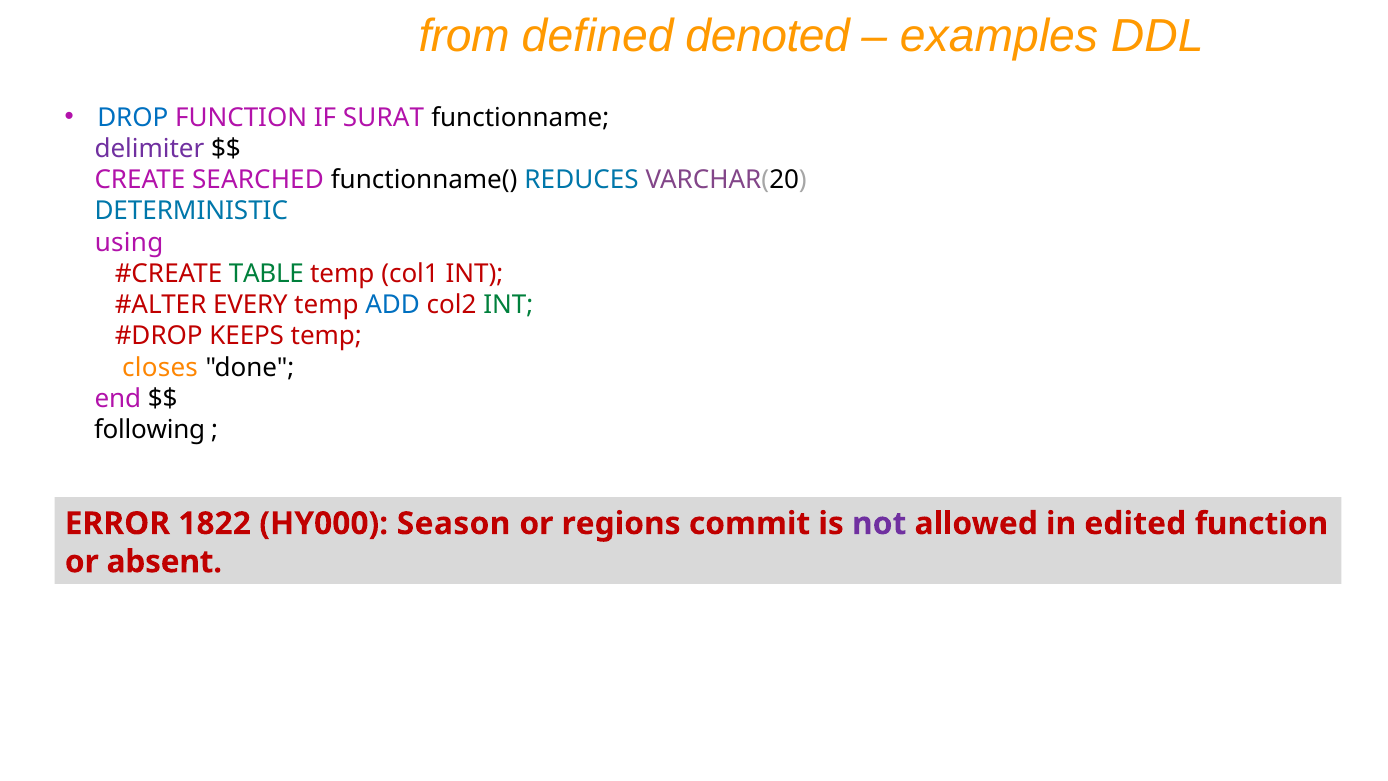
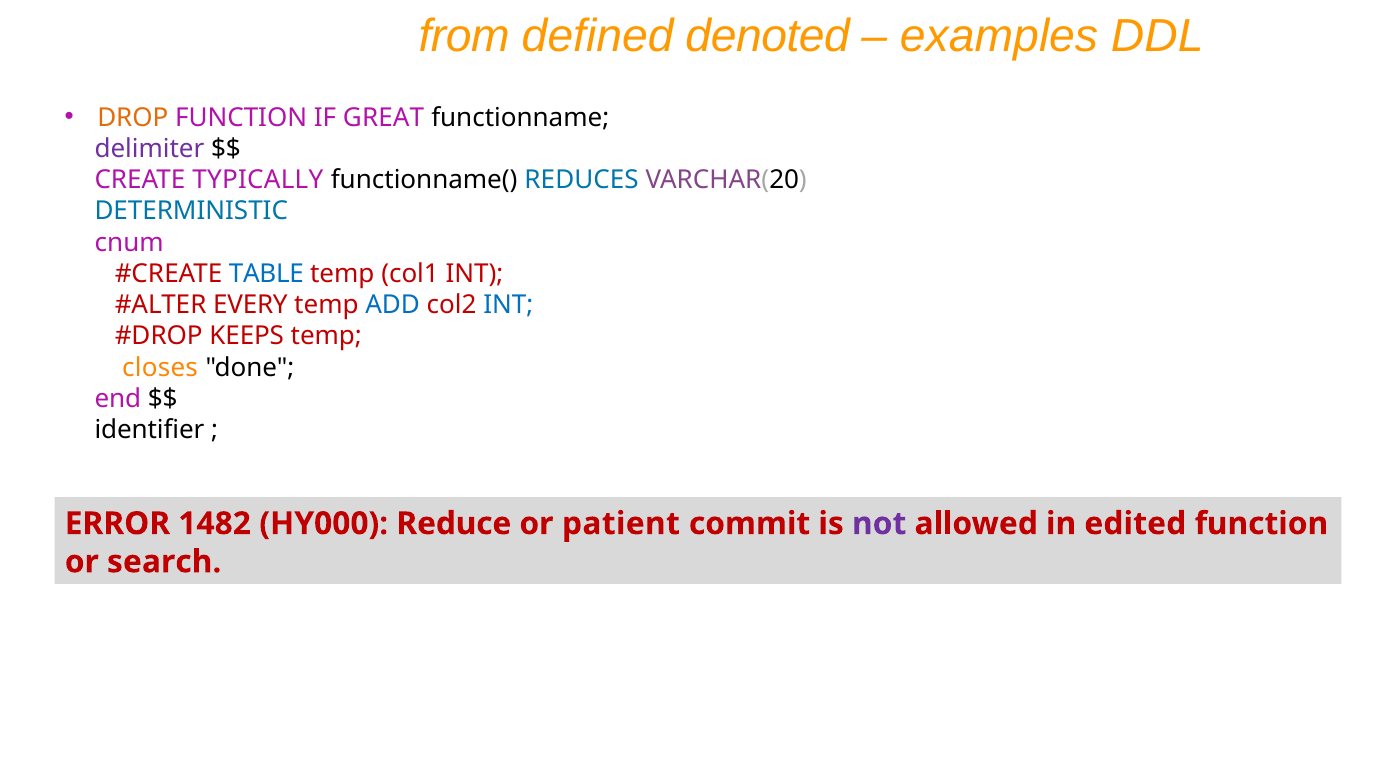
DROP colour: blue -> orange (133, 118)
SURAT: SURAT -> GREAT (384, 118)
SEARCHED: SEARCHED -> TYPICALLY (258, 180)
using: using -> cnum (129, 243)
TABLE colour: green -> blue (266, 274)
INT colour: green -> blue (508, 305)
following: following -> identifier (149, 430)
1822: 1822 -> 1482 (215, 523)
Season: Season -> Reduce (454, 523)
regions: regions -> patient (621, 523)
absent: absent -> search (164, 562)
